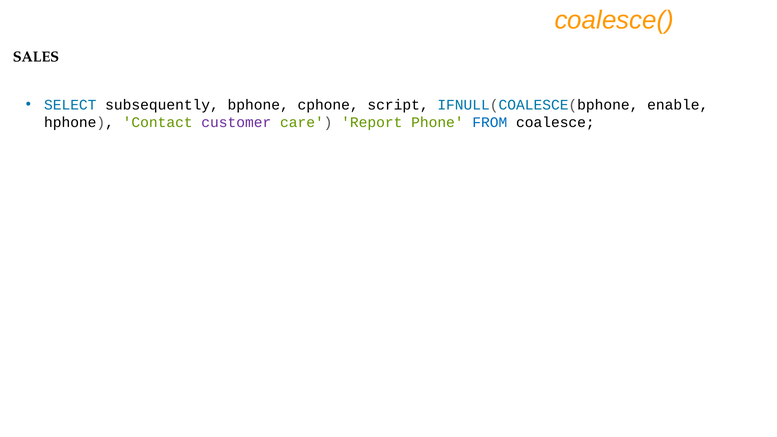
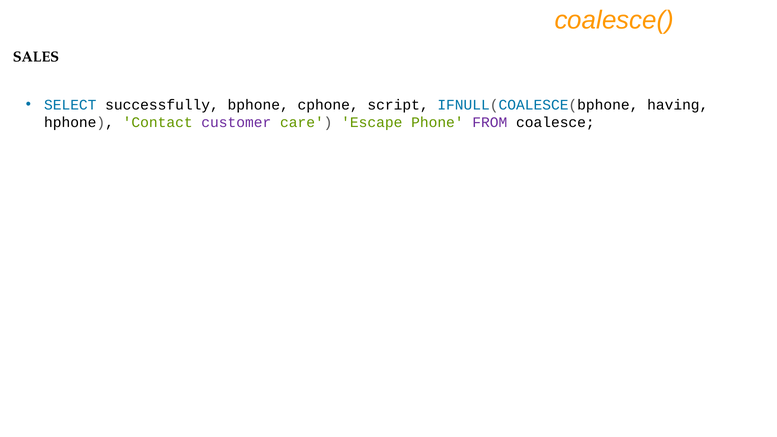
subsequently: subsequently -> successfully (162, 105)
enable: enable -> having (678, 105)
Report: Report -> Escape (372, 122)
FROM colour: blue -> purple (490, 122)
